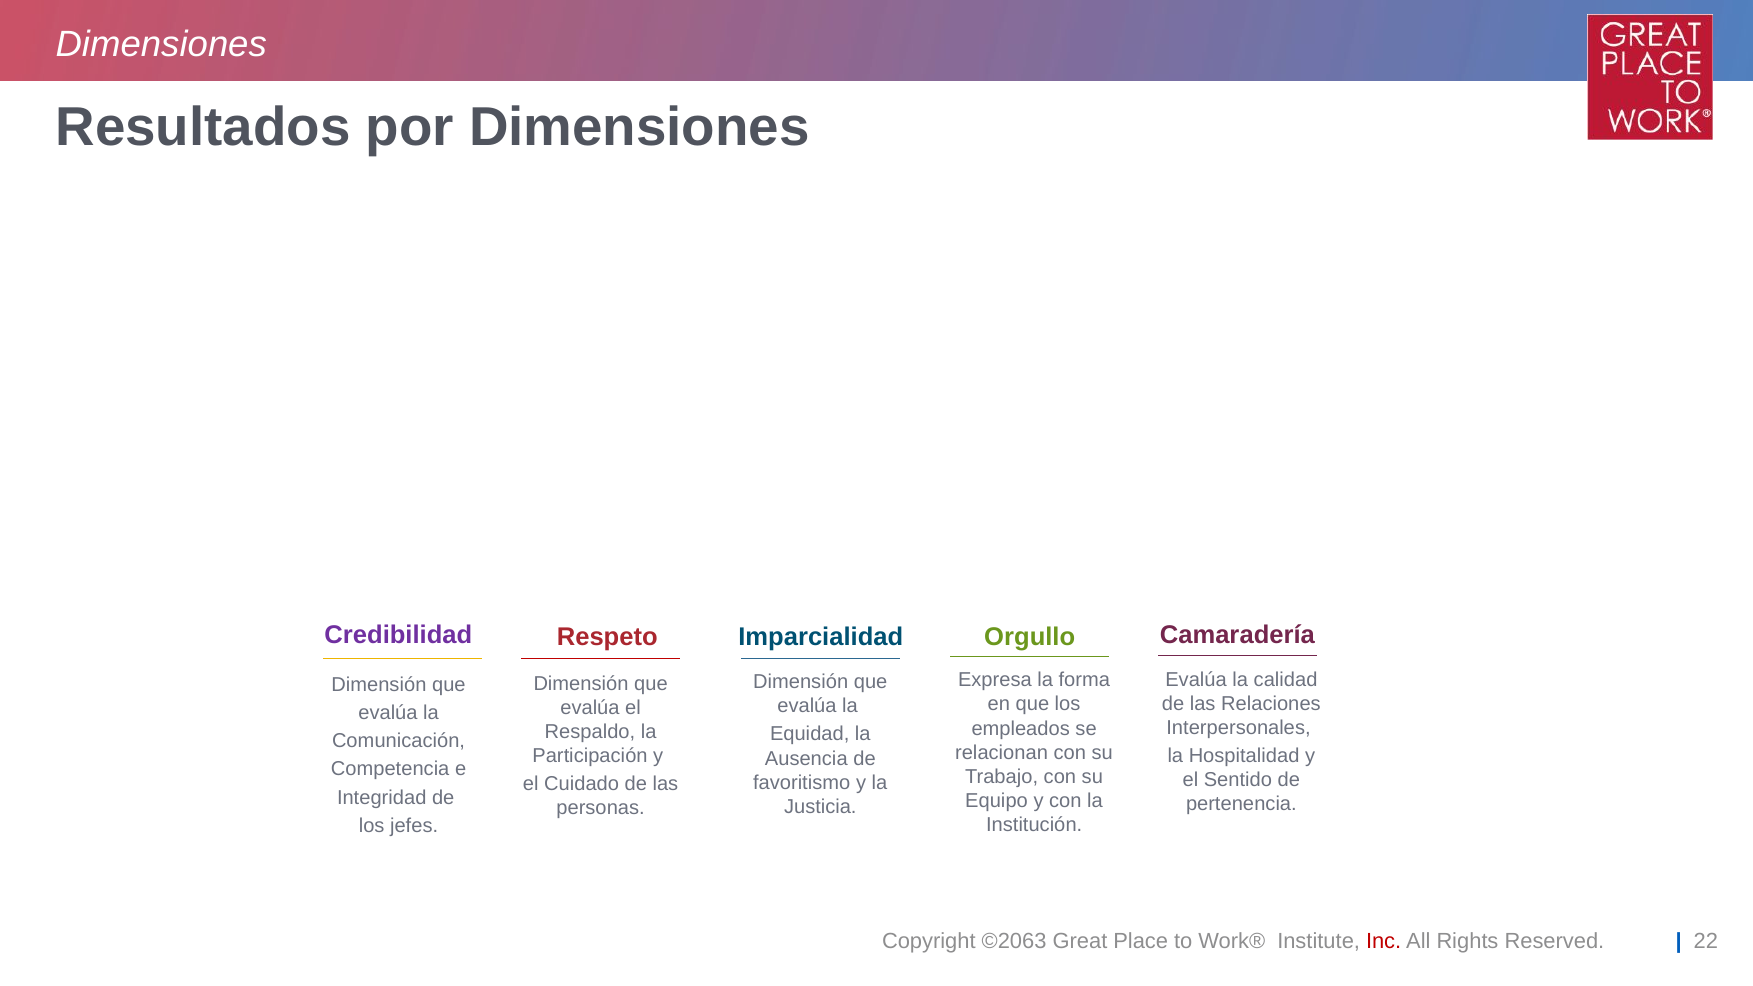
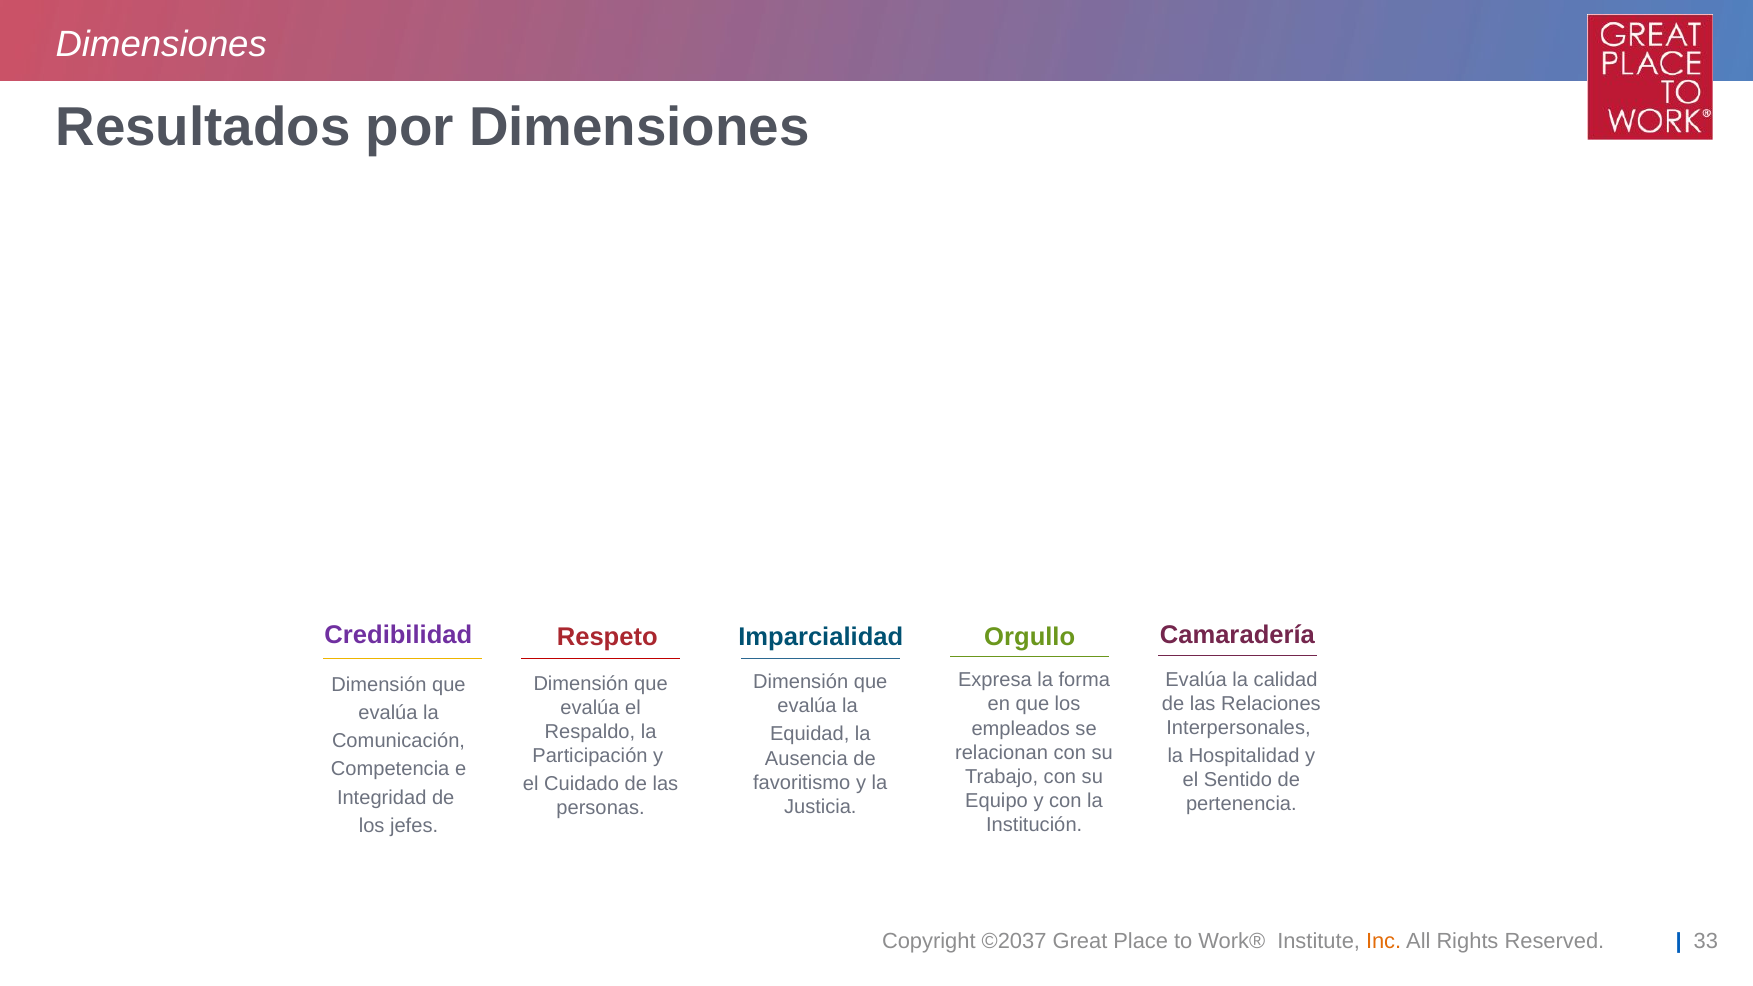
©2063: ©2063 -> ©2037 (1014, 942)
Inc colour: red -> orange (1384, 942)
22: 22 -> 33 (1706, 942)
